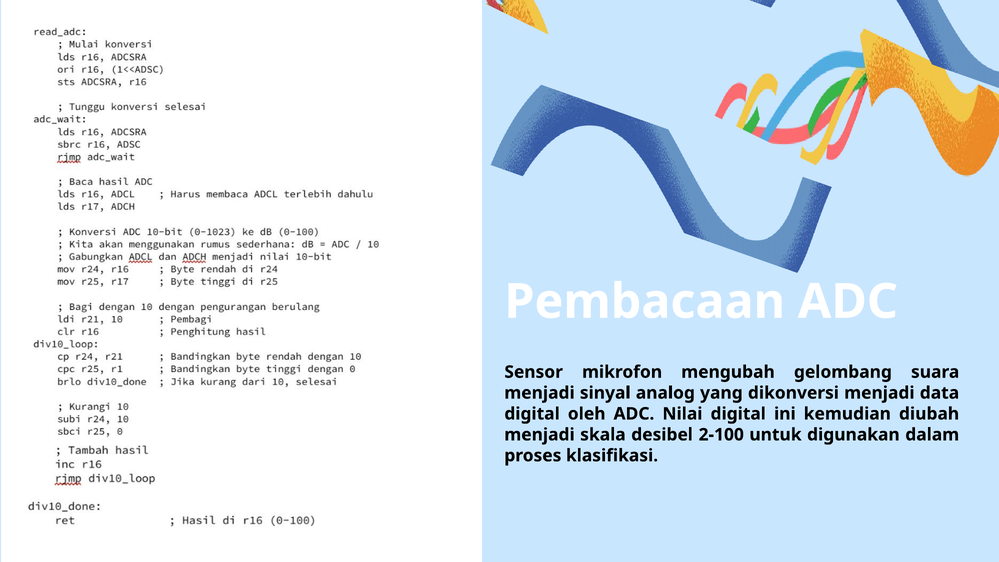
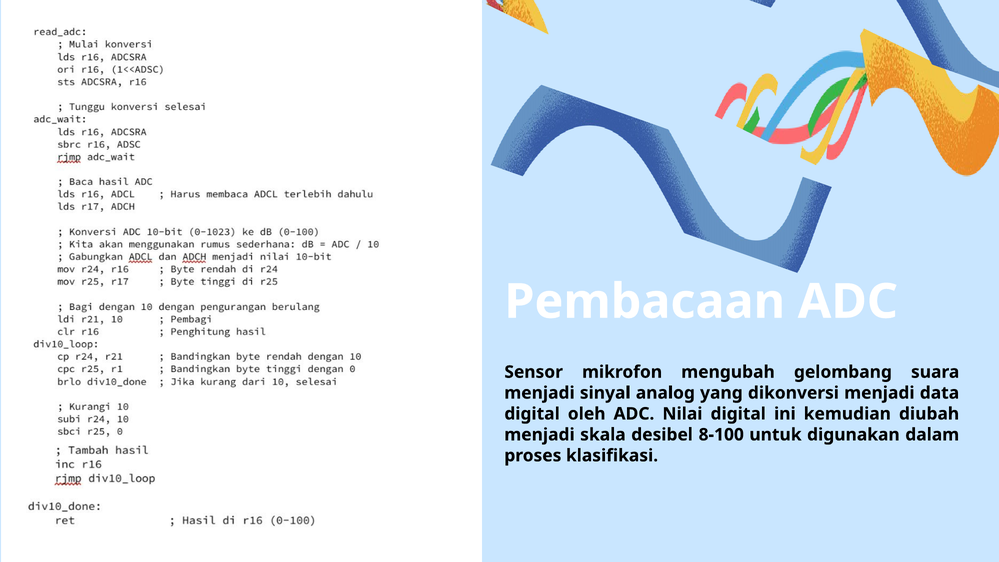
2-100: 2-100 -> 8-100 (721, 435)
